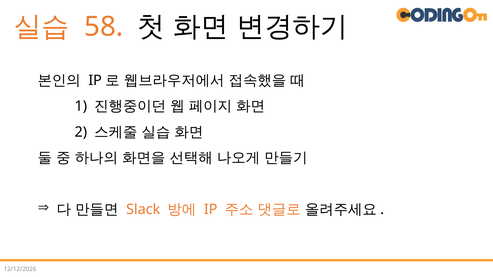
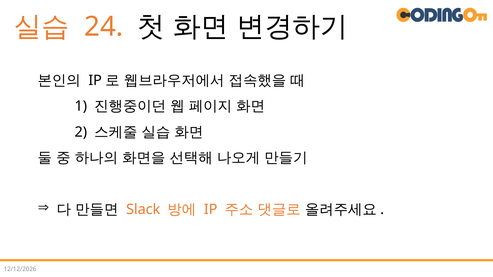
58: 58 -> 24 (104, 27)
